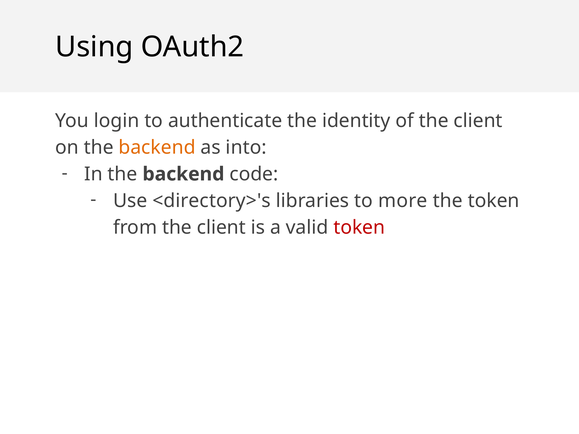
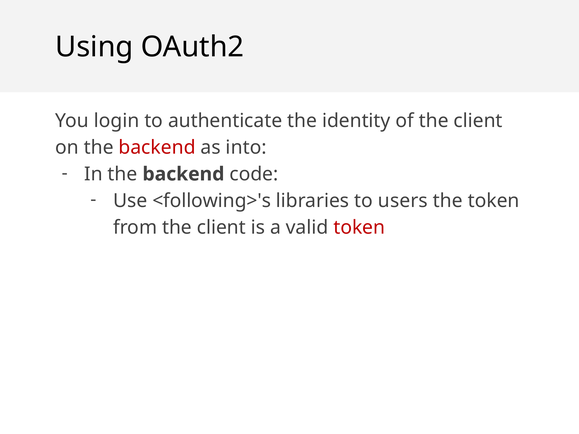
backend colour: orange -> red (157, 148)
<directory>'s: <directory>'s -> <following>'s (212, 201)
more: more -> users (403, 201)
